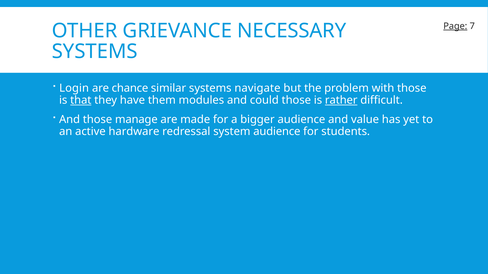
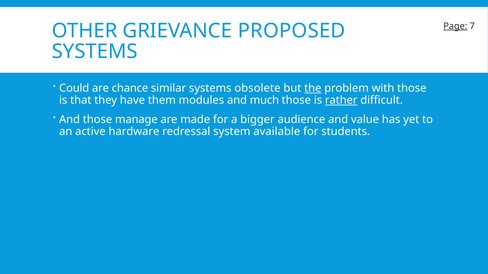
NECESSARY: NECESSARY -> PROPOSED (292, 31)
Login: Login -> Could (74, 88)
navigate: navigate -> obsolete (257, 88)
the underline: none -> present (313, 88)
that underline: present -> none (81, 100)
could: could -> much (264, 100)
system audience: audience -> available (277, 132)
